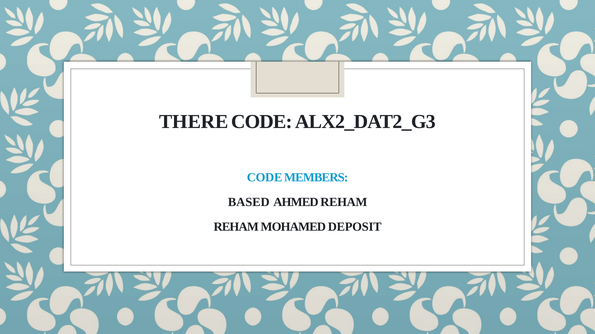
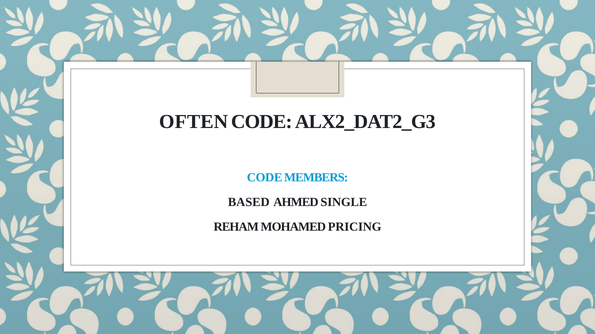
THERE: THERE -> OFTEN (194, 122)
AHMED REHAM: REHAM -> SINGLE (344, 202)
DEPOSIT: DEPOSIT -> PRICING (355, 227)
